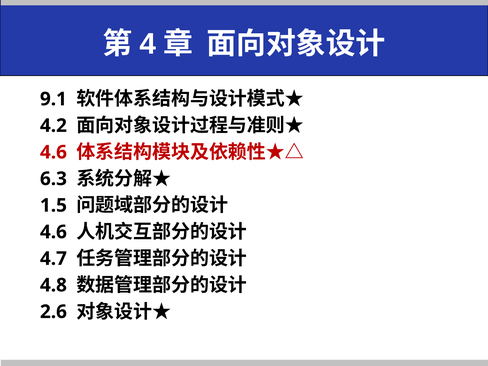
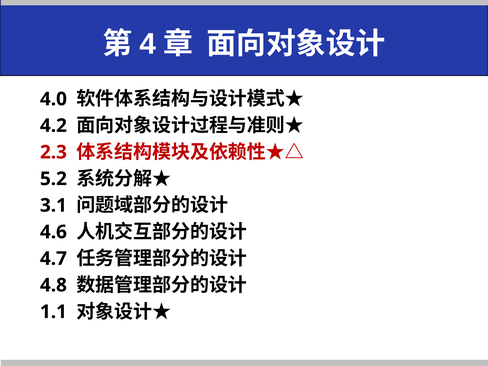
9.1: 9.1 -> 4.0 (53, 99)
4.6: 4.6 -> 2.3 (53, 152)
6.3: 6.3 -> 5.2 (53, 179)
1.5: 1.5 -> 3.1 (53, 205)
2.6: 2.6 -> 1.1 (53, 312)
